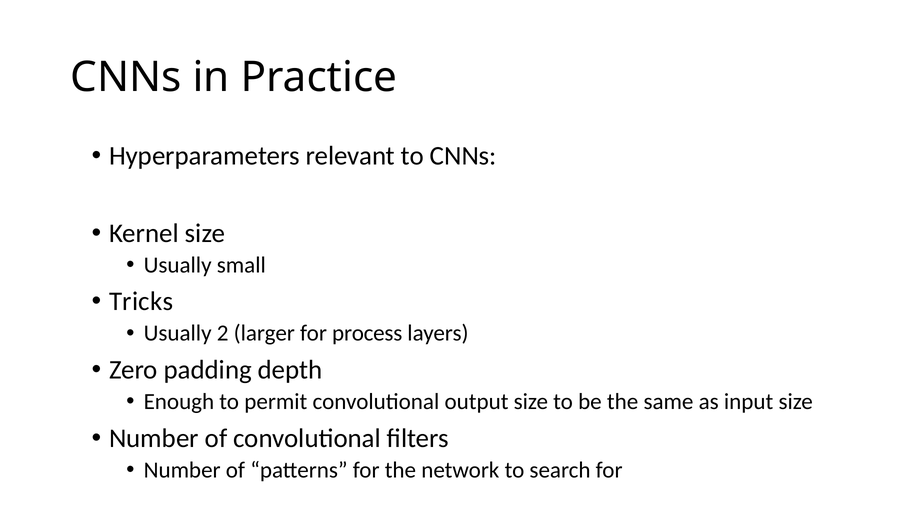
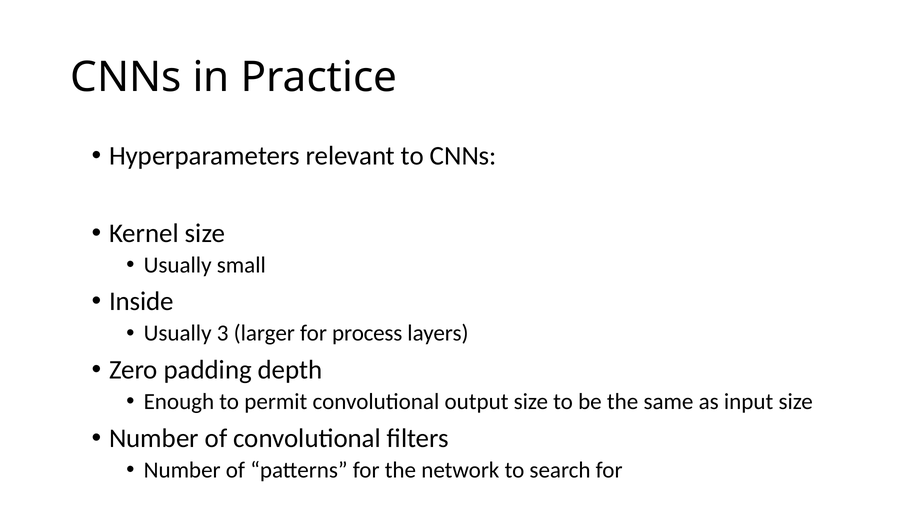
Tricks: Tricks -> Inside (141, 302)
2: 2 -> 3 (223, 333)
